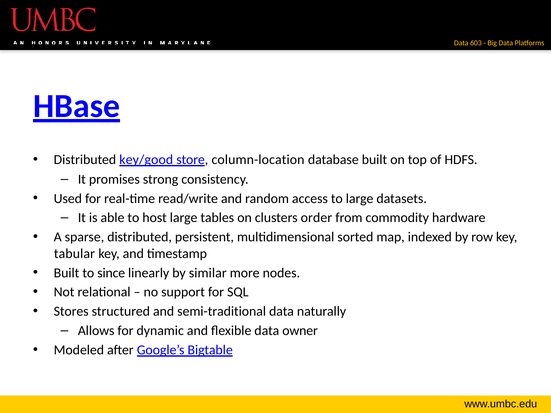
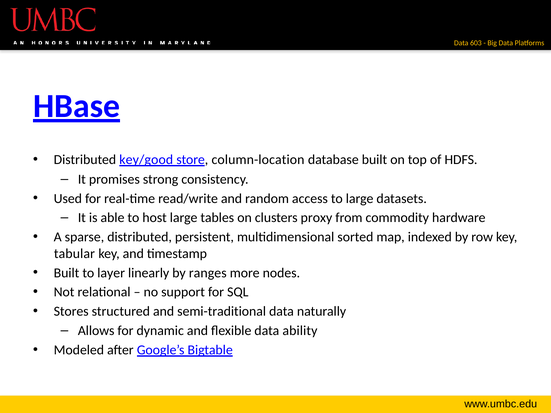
order: order -> proxy (316, 218)
since: since -> layer (111, 273)
similar: similar -> ranges (208, 273)
owner: owner -> ability (300, 331)
